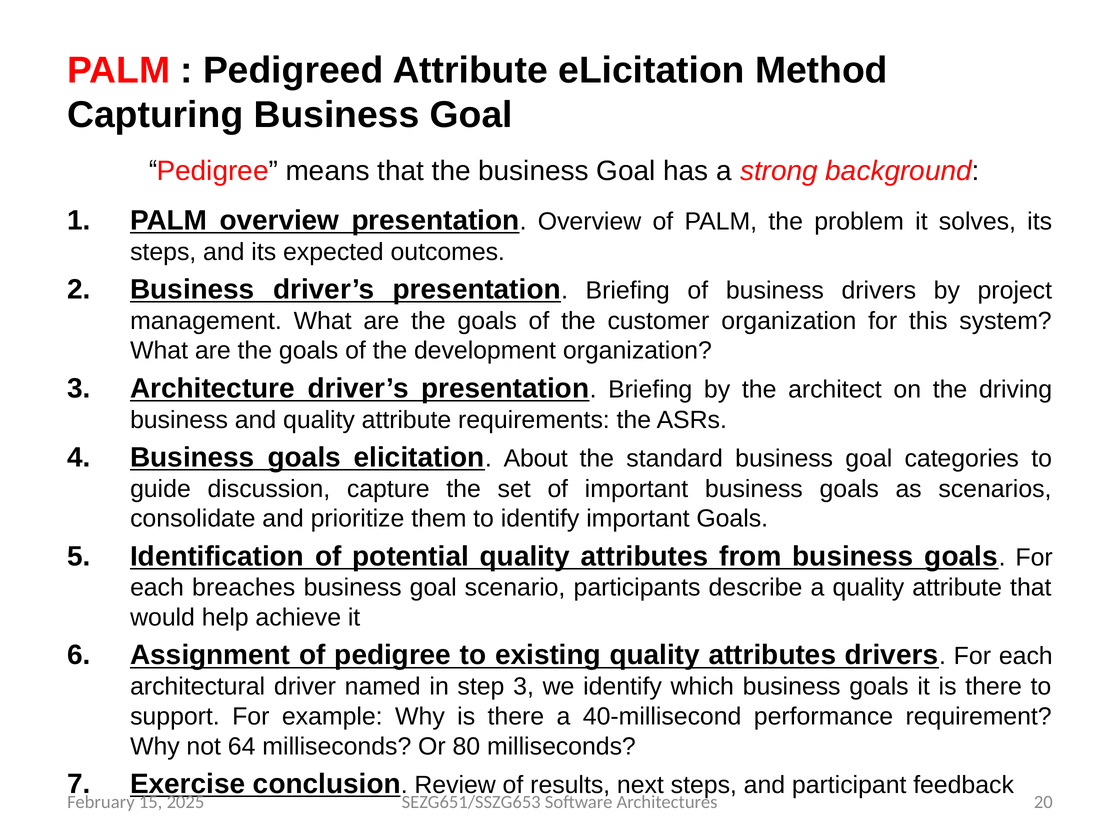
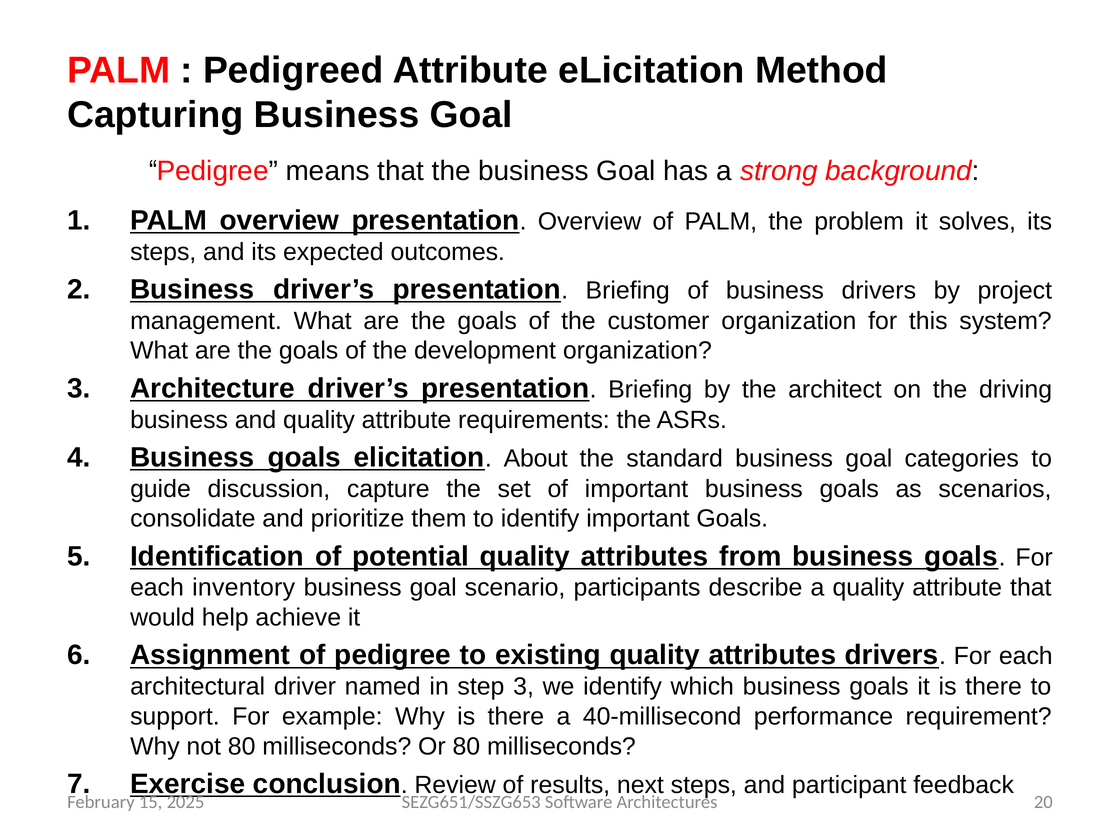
breaches: breaches -> inventory (244, 588)
not 64: 64 -> 80 (242, 746)
